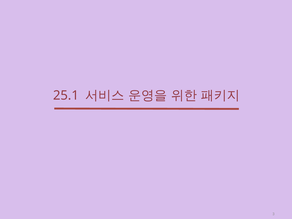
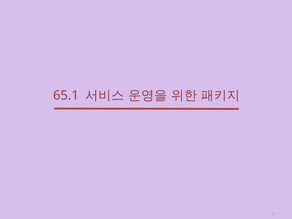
25.1: 25.1 -> 65.1 (66, 95)
